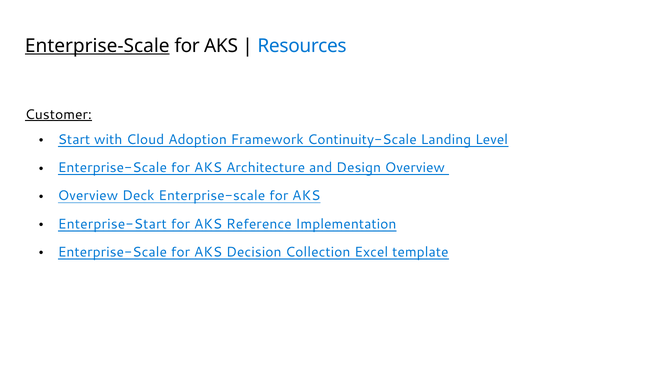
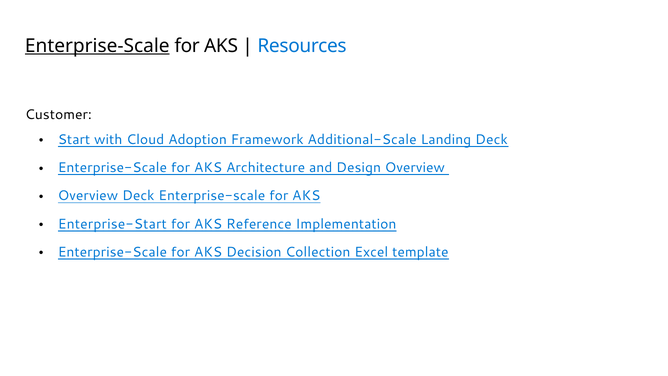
Customer underline: present -> none (58, 114)
Continuity-Scale: Continuity-Scale -> Additional-Scale (362, 139)
Landing Level: Level -> Deck (491, 139)
